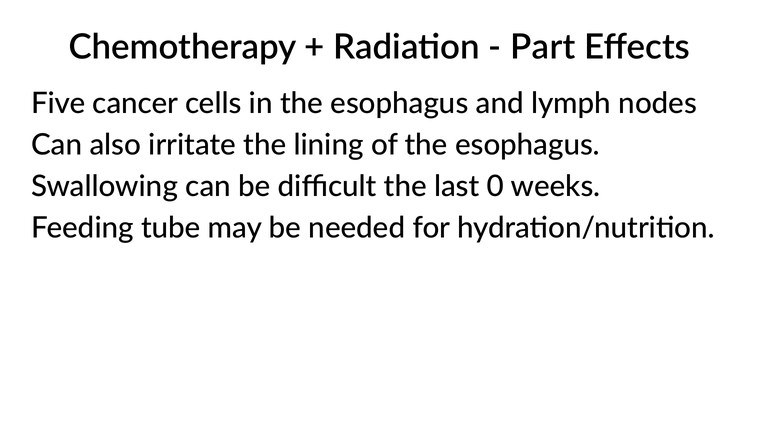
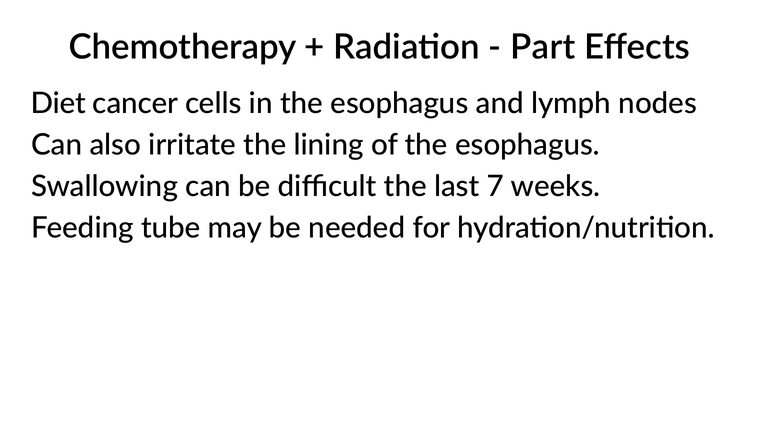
Five: Five -> Diet (58, 104)
0: 0 -> 7 (496, 187)
